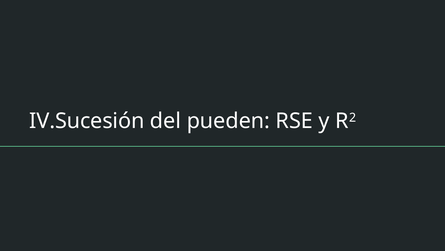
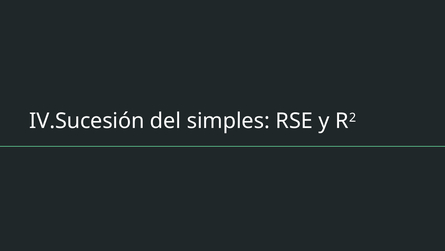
pueden: pueden -> simples (228, 121)
